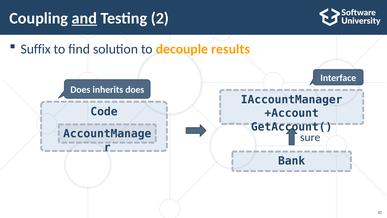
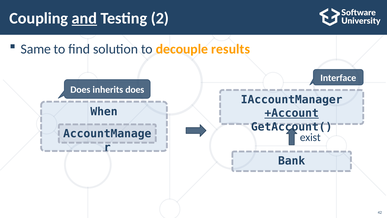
Suffix: Suffix -> Same (36, 49)
Code: Code -> When (104, 112)
+Account underline: none -> present (292, 113)
sure: sure -> exist (310, 137)
